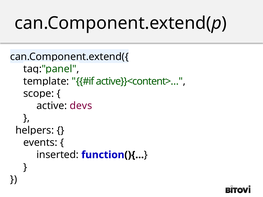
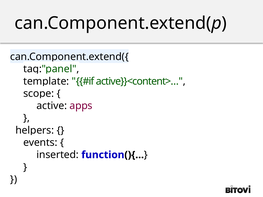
devs: devs -> apps (81, 106)
